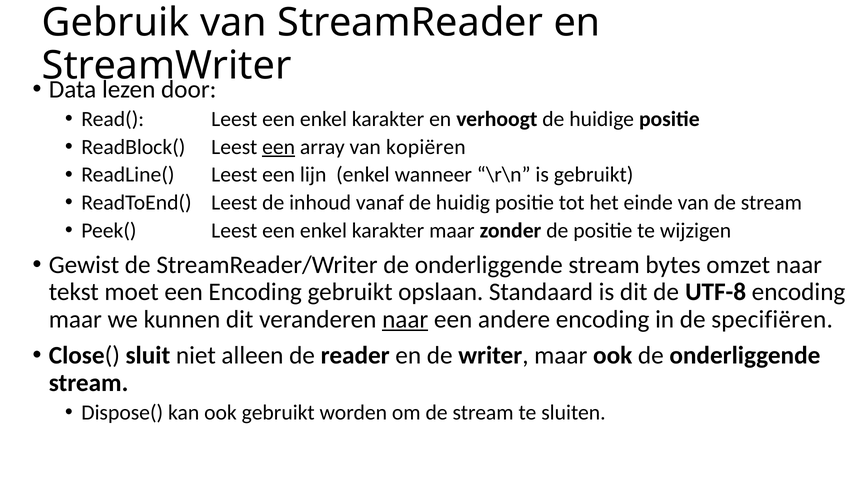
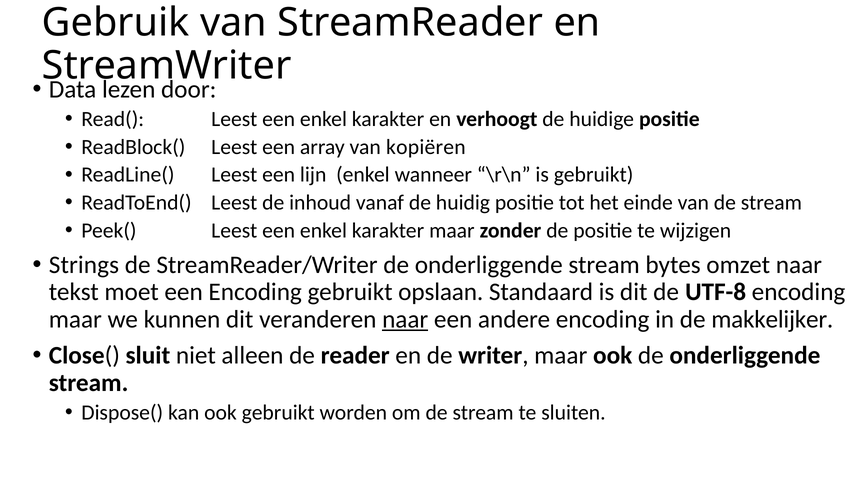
een underline: present -> none (279, 147)
Gewist: Gewist -> Strings (84, 265)
specifiëren: specifiëren -> makkelijker (772, 319)
